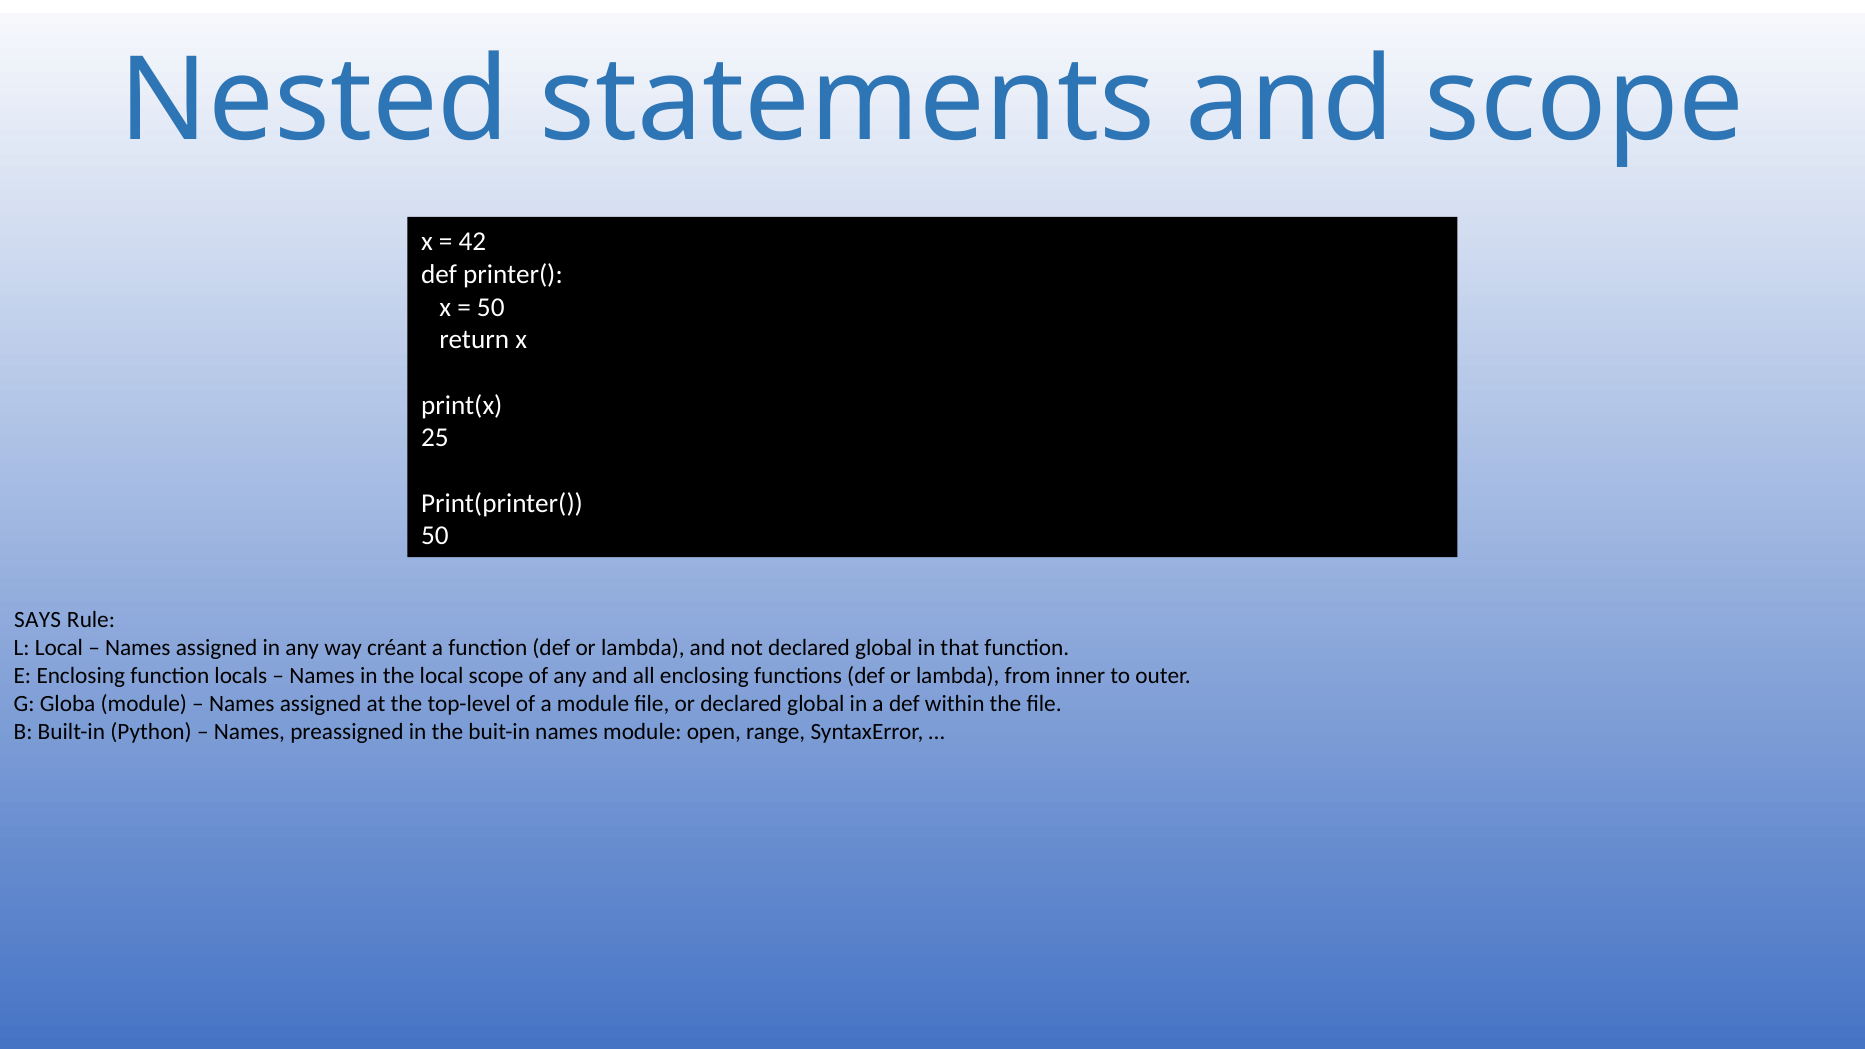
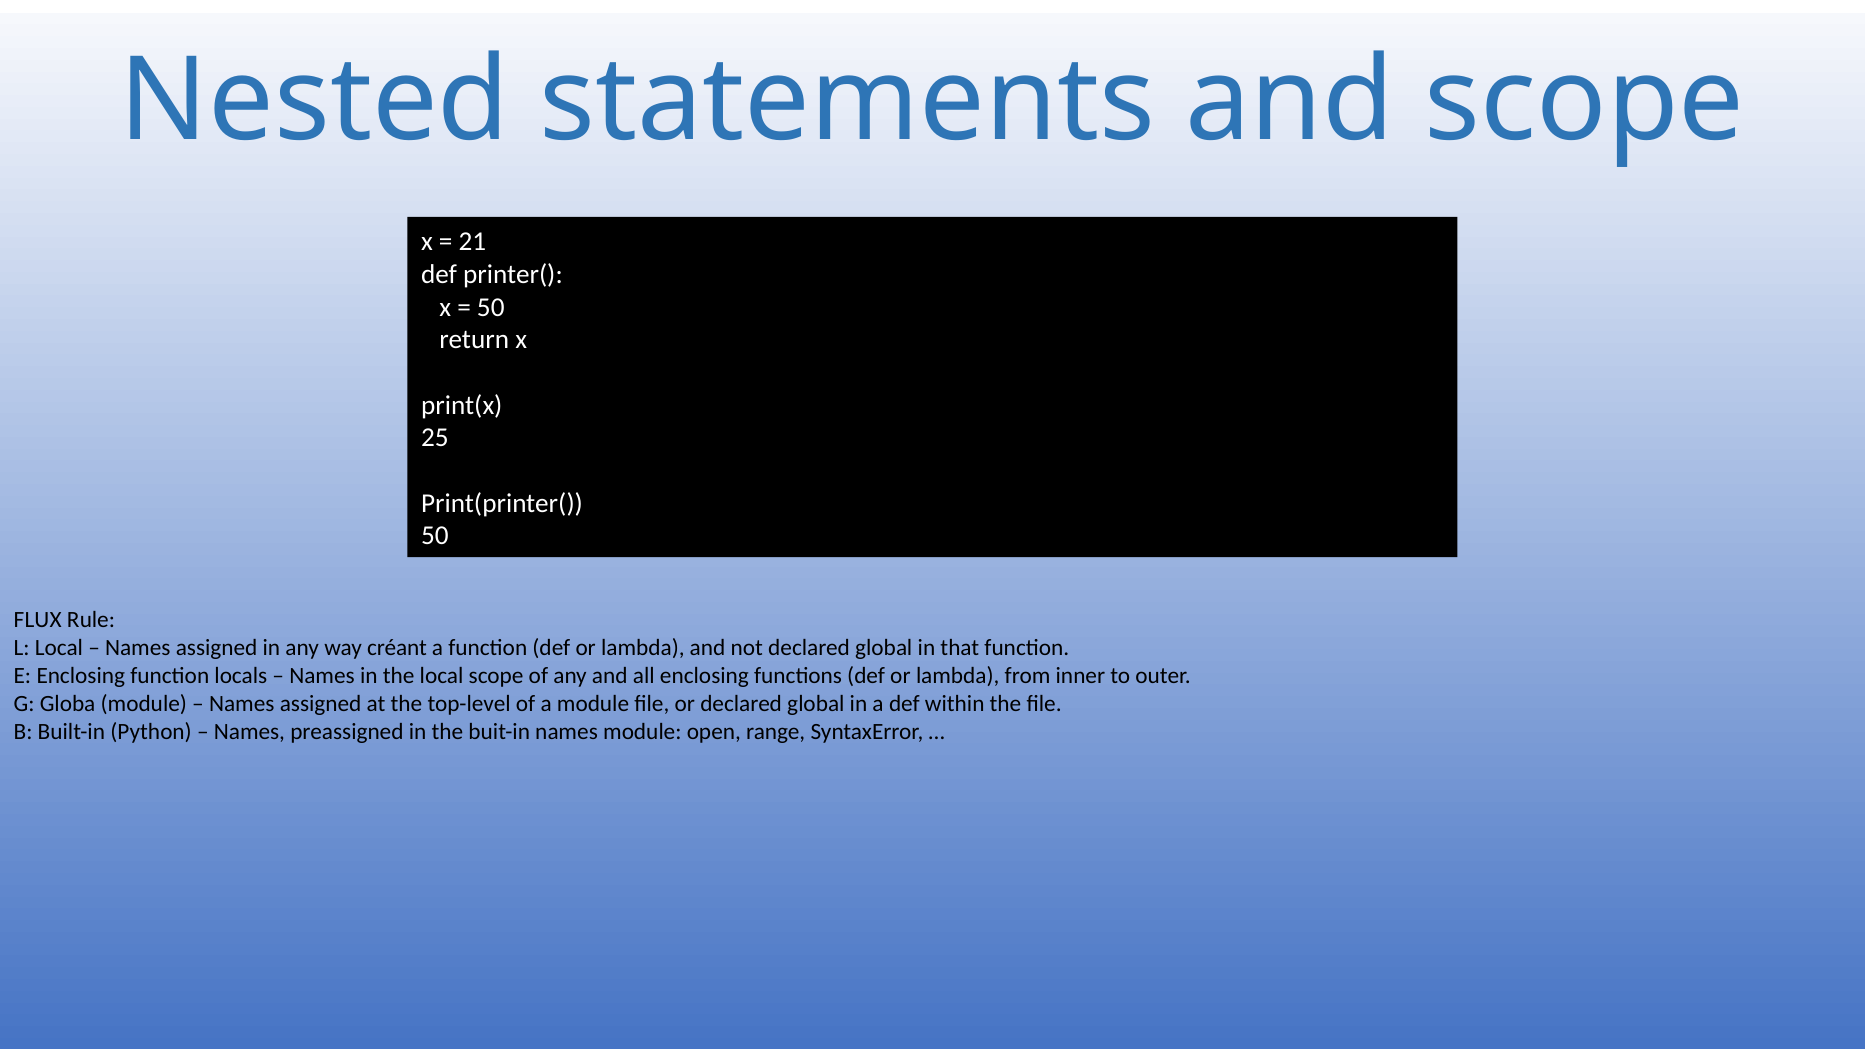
42: 42 -> 21 (472, 242)
SAYS: SAYS -> FLUX (38, 620)
